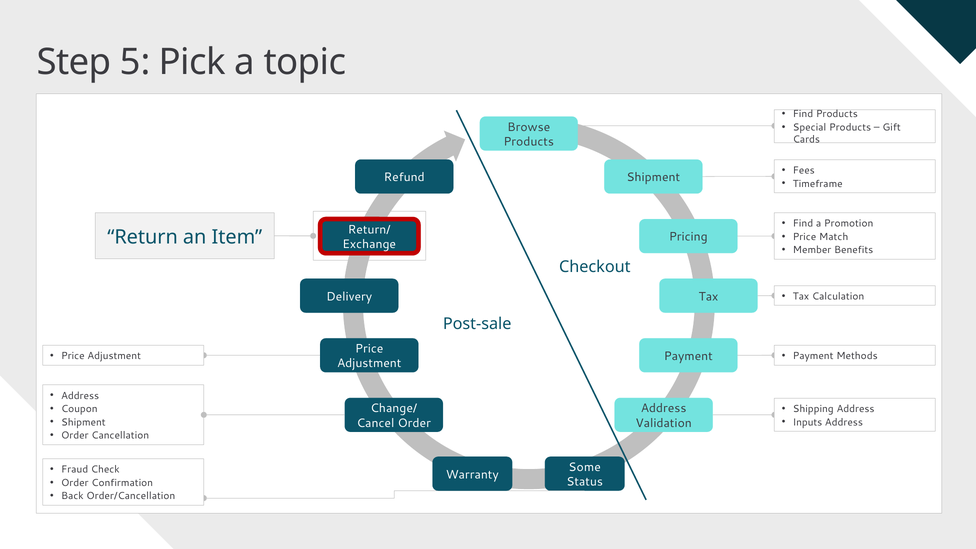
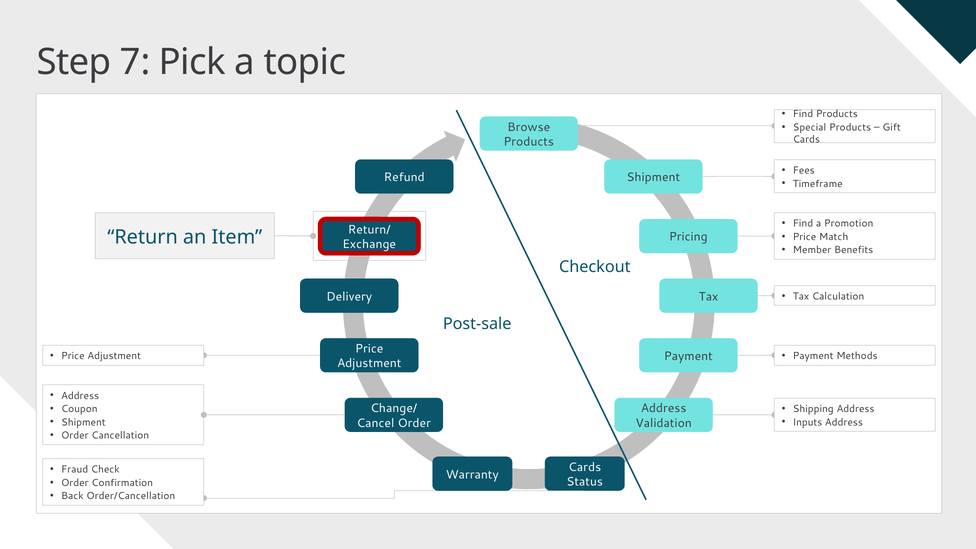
5: 5 -> 7 (135, 62)
Some: Some -> Cards (585, 467)
